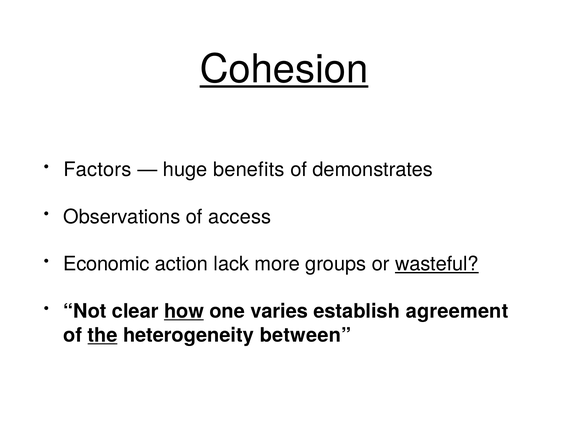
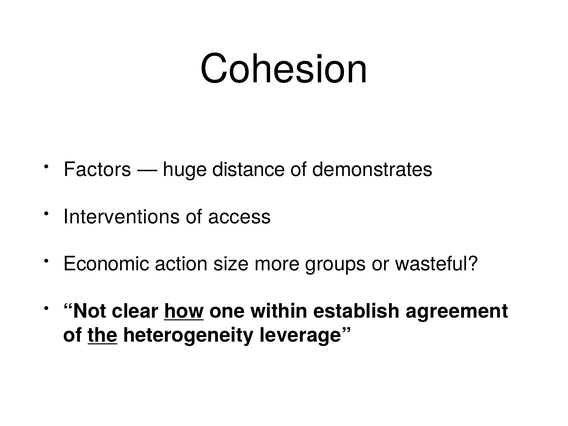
Cohesion underline: present -> none (284, 69)
benefits: benefits -> distance (249, 170)
Observations: Observations -> Interventions (122, 217)
lack: lack -> size (231, 264)
wasteful underline: present -> none (437, 264)
varies: varies -> within (279, 311)
between: between -> leverage (305, 335)
